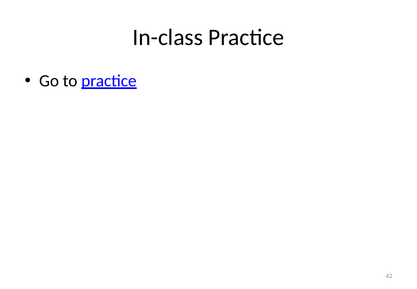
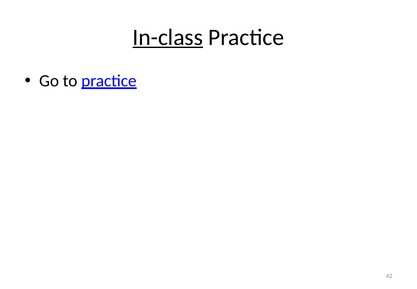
In-class underline: none -> present (168, 37)
